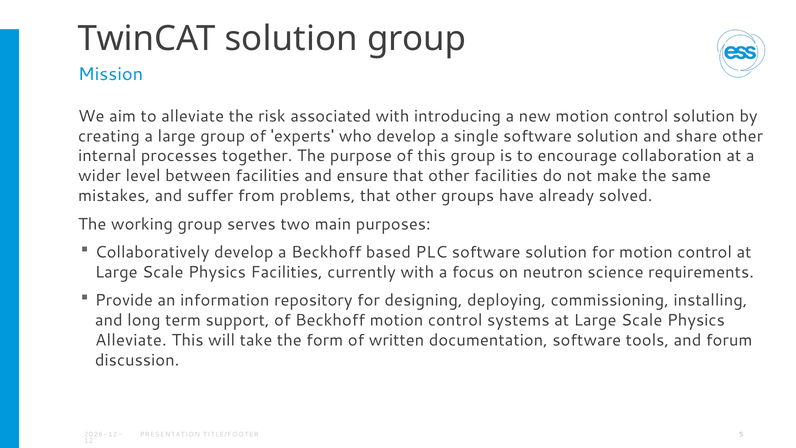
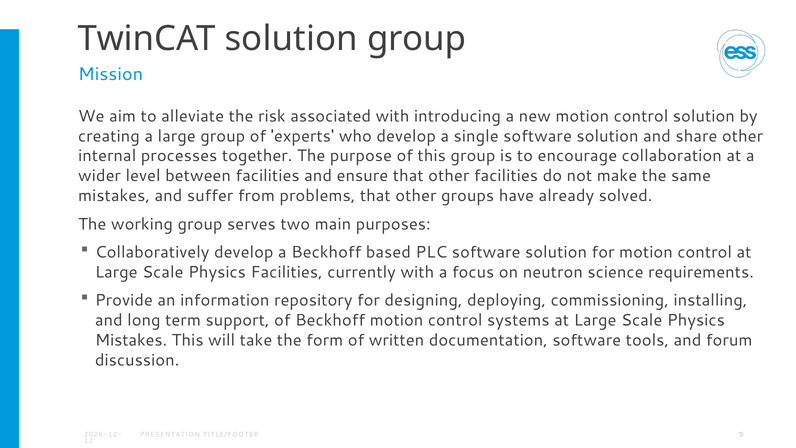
Alleviate: Alleviate -> Mistakes (131, 340)
